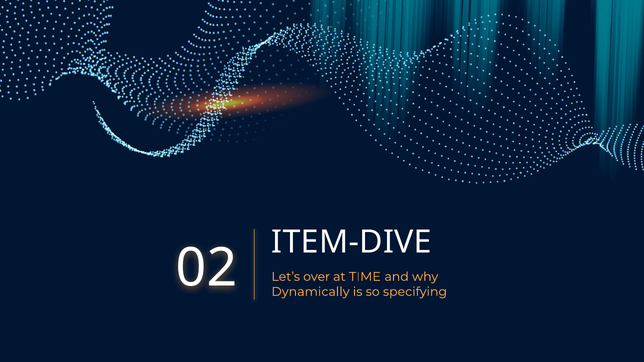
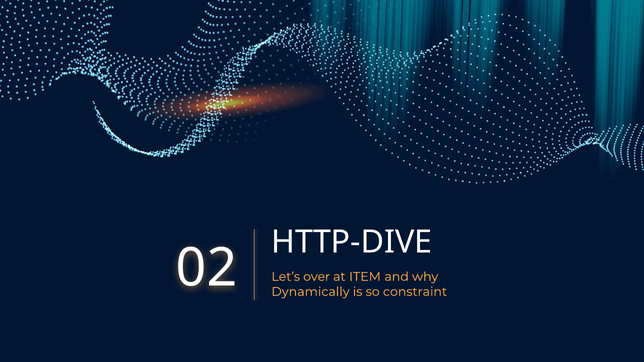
ITEM-DIVE: ITEM-DIVE -> HTTP-DIVE (352, 242)
TIME: TIME -> ITEM (365, 277)
specifying: specifying -> constraint (415, 292)
